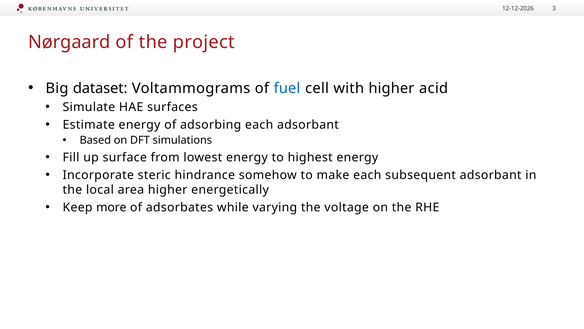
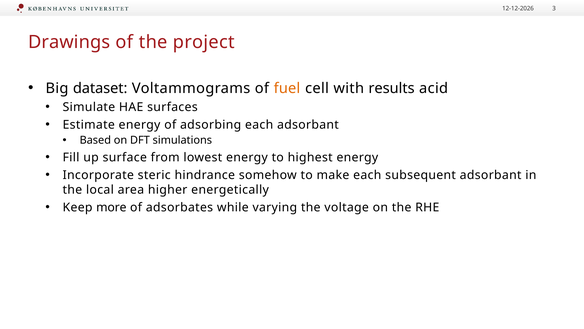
Nørgaard: Nørgaard -> Drawings (69, 42)
fuel colour: blue -> orange (287, 88)
with higher: higher -> results (392, 88)
